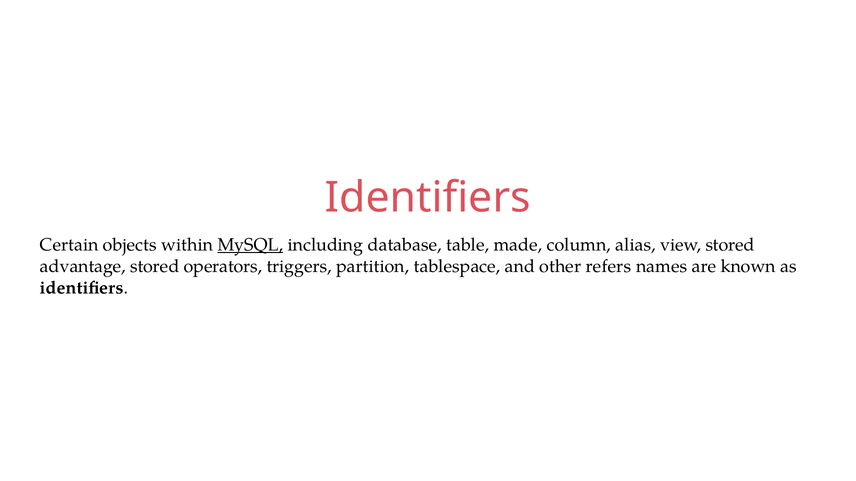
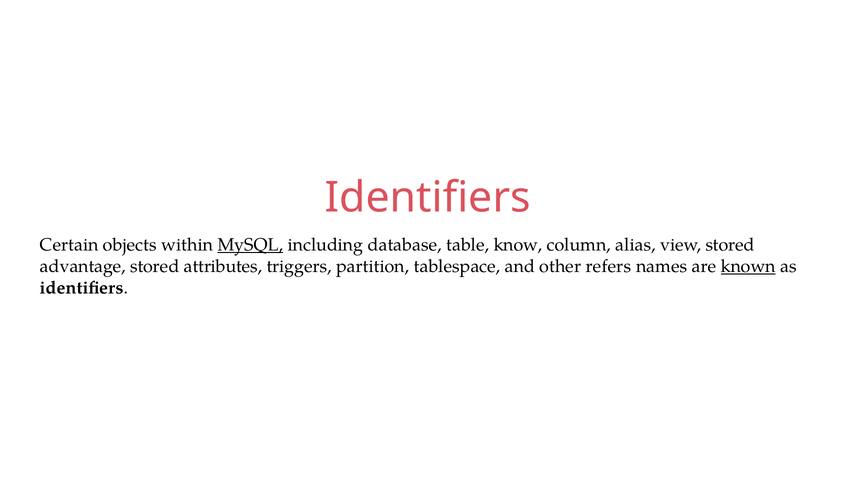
made: made -> know (518, 245)
operators: operators -> attributes (223, 267)
known underline: none -> present (748, 267)
